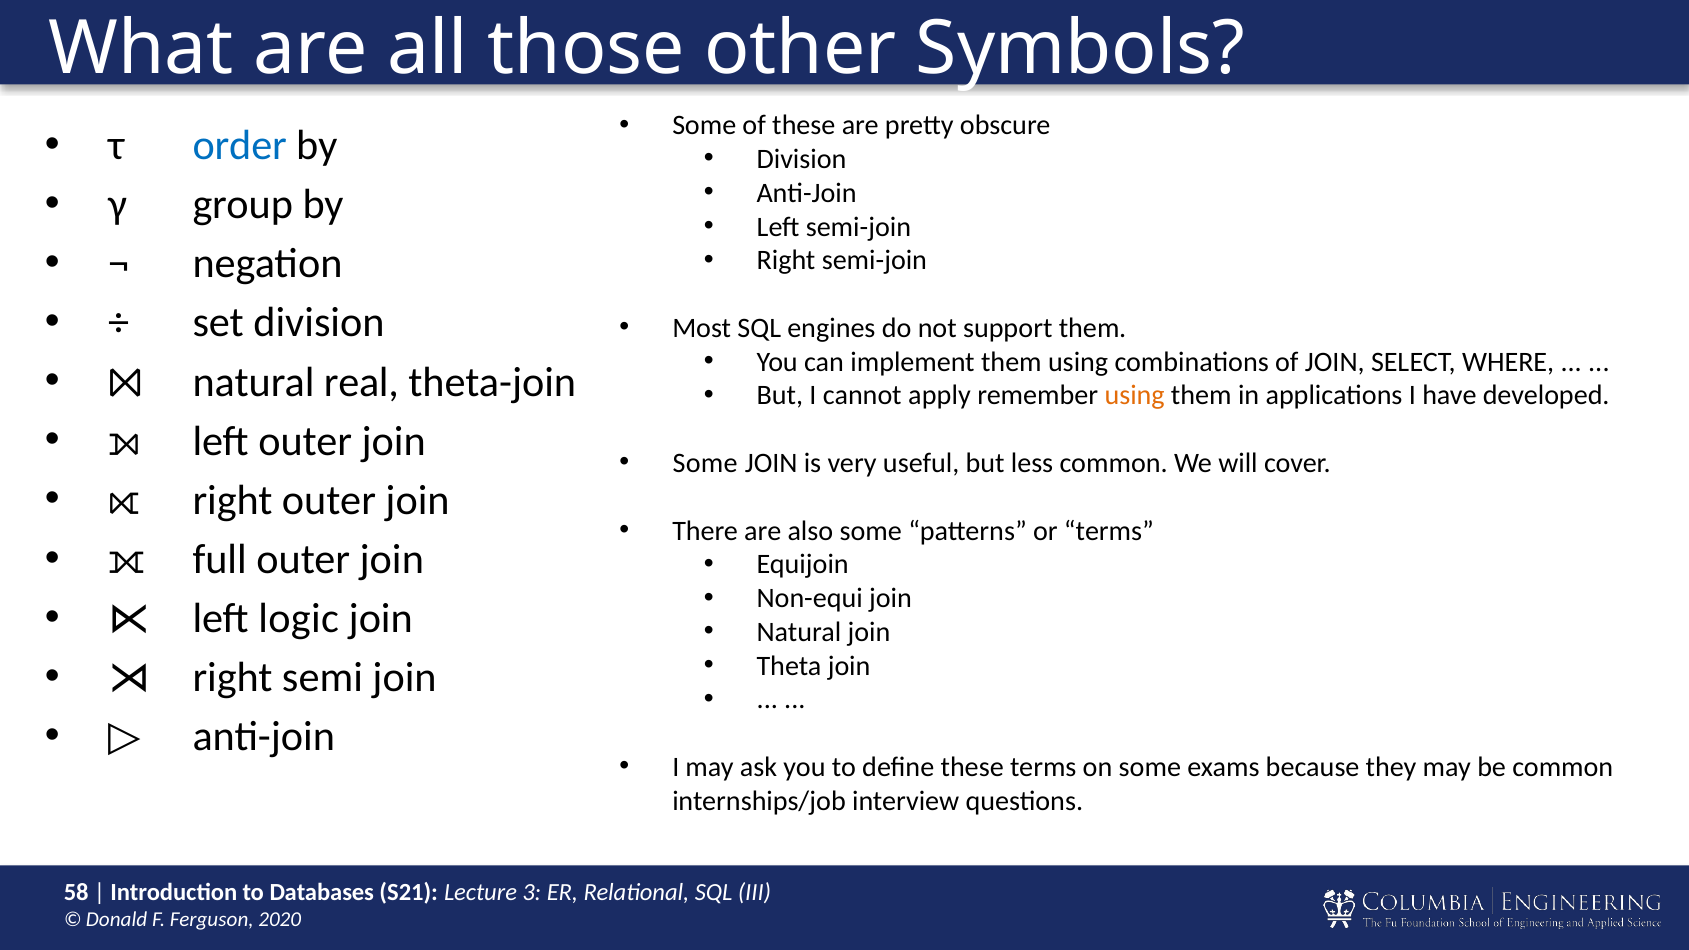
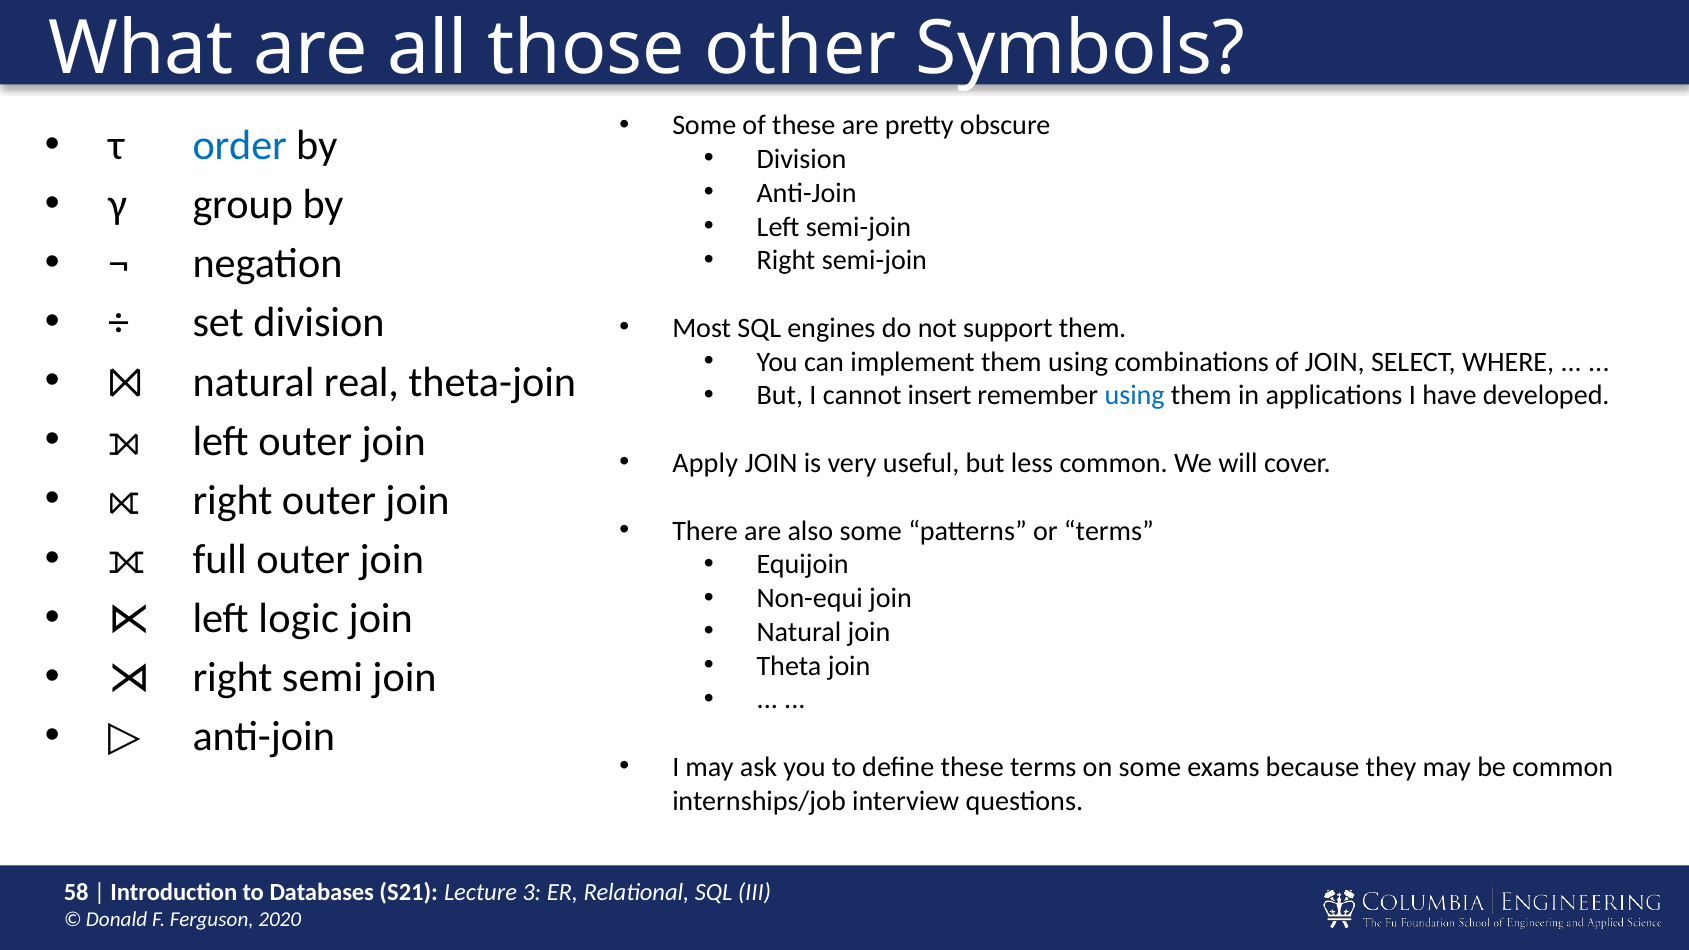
apply: apply -> insert (940, 396)
using colour: orange -> blue (1135, 396)
Some: Some -> Apply (705, 463)
